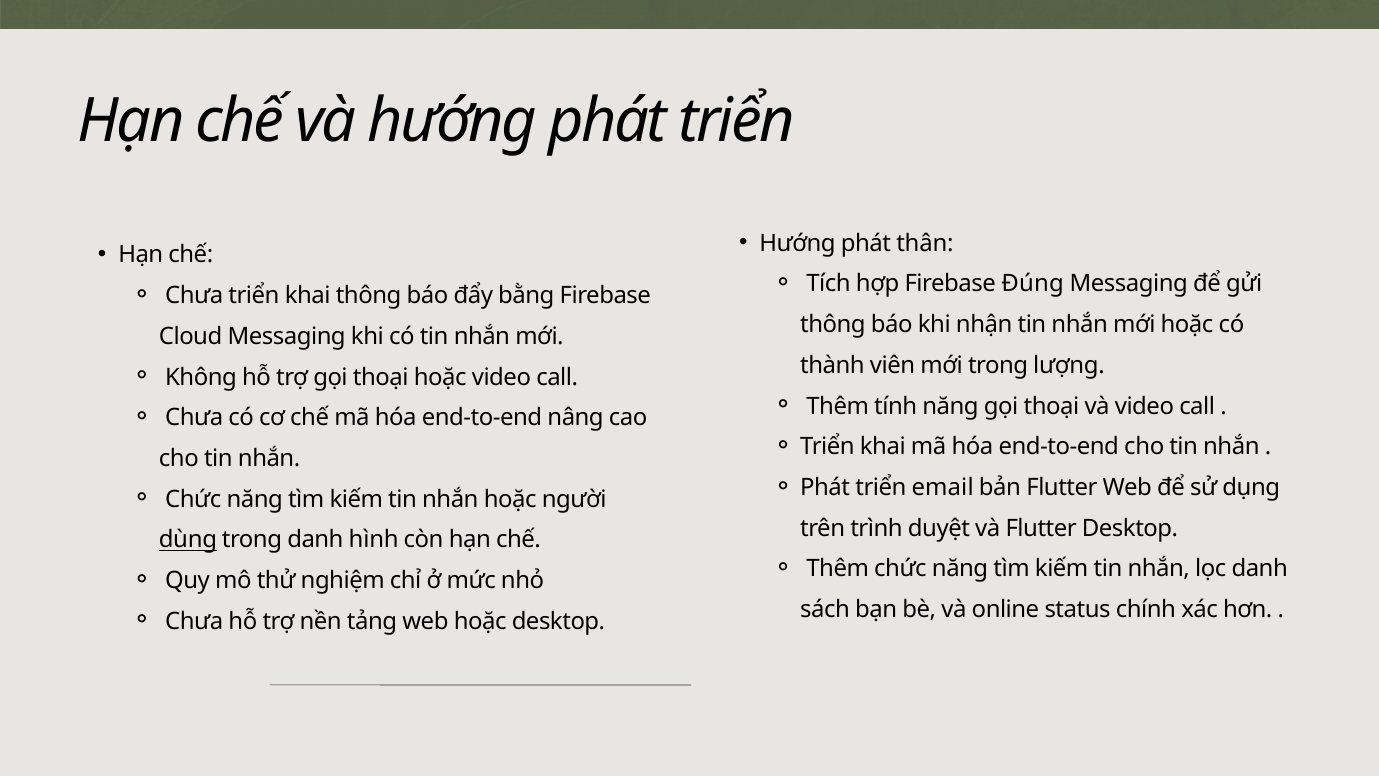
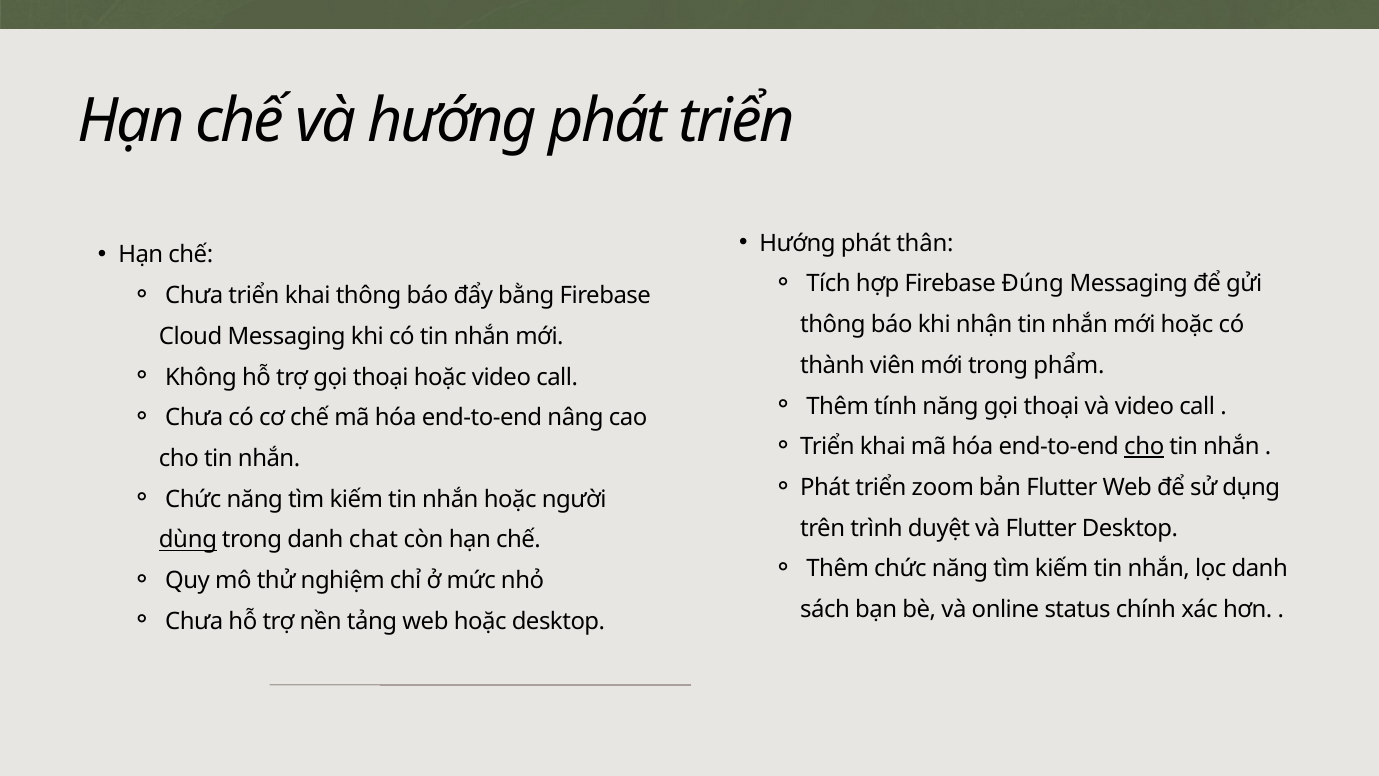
lượng: lượng -> phẩm (1069, 365)
cho underline: none -> present (1144, 447)
email: email -> zoom (943, 487)
hình: hình -> chat (373, 540)
